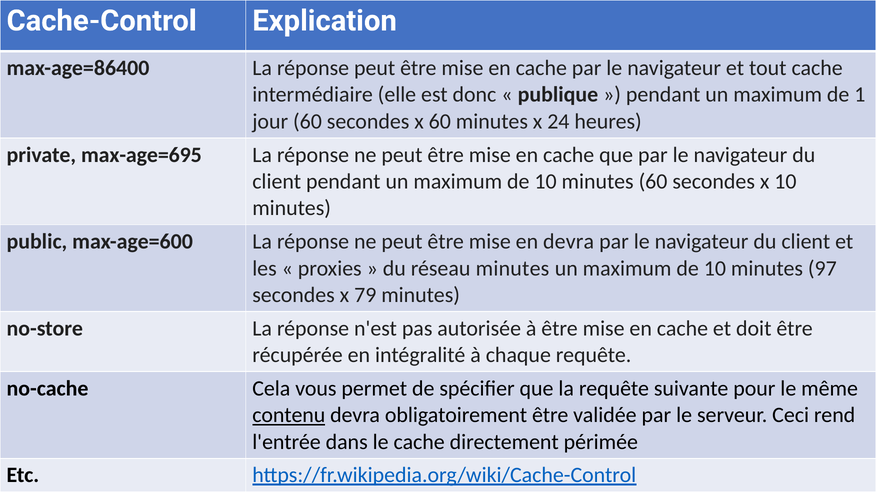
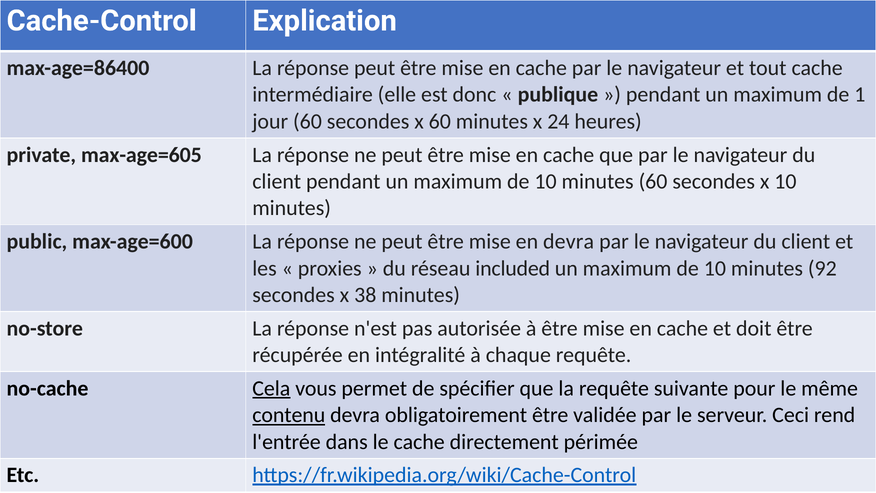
max-age=695: max-age=695 -> max-age=605 (141, 155)
réseau minutes: minutes -> included (513, 268)
97: 97 -> 92 (822, 268)
79: 79 -> 38 (365, 295)
Cela underline: none -> present (271, 388)
